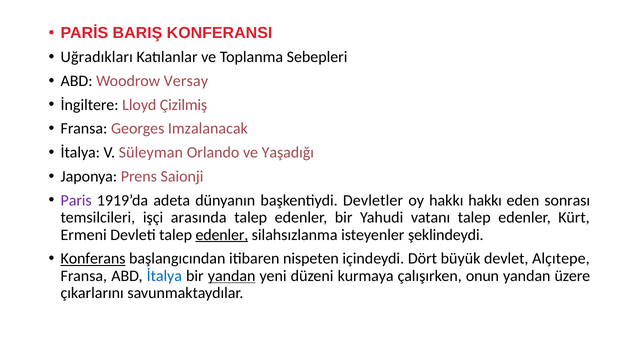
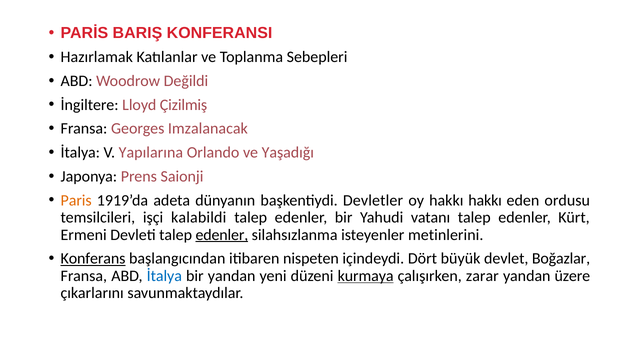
Uğradıkları: Uğradıkları -> Hazırlamak (97, 57)
Versay: Versay -> Değildi (186, 81)
Süleyman: Süleyman -> Yapılarına (151, 153)
Paris colour: purple -> orange (76, 201)
sonrası: sonrası -> ordusu (567, 201)
arasında: arasında -> kalabildi (199, 218)
şeklindeydi: şeklindeydi -> metinlerini (446, 235)
Alçıtepe: Alçıtepe -> Boğazlar (561, 259)
yandan underline: present -> none (232, 276)
kurmaya underline: none -> present (366, 276)
onun: onun -> zarar (482, 276)
